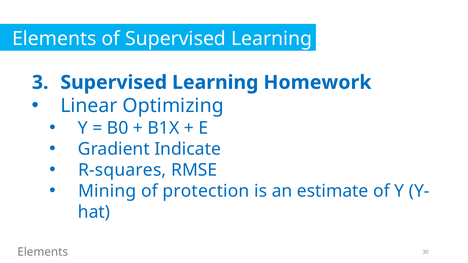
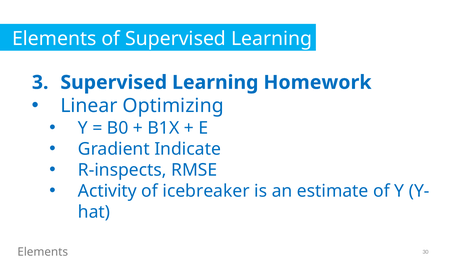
R-squares: R-squares -> R-inspects (122, 170)
Mining: Mining -> Activity (107, 191)
protection: protection -> icebreaker (206, 191)
